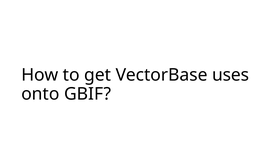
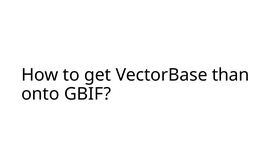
uses: uses -> than (231, 75)
